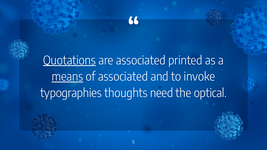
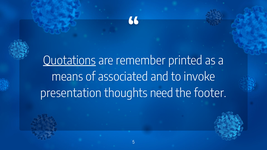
are associated: associated -> remember (141, 61)
means underline: present -> none (67, 77)
typographies: typographies -> presentation (71, 93)
optical: optical -> footer (210, 93)
